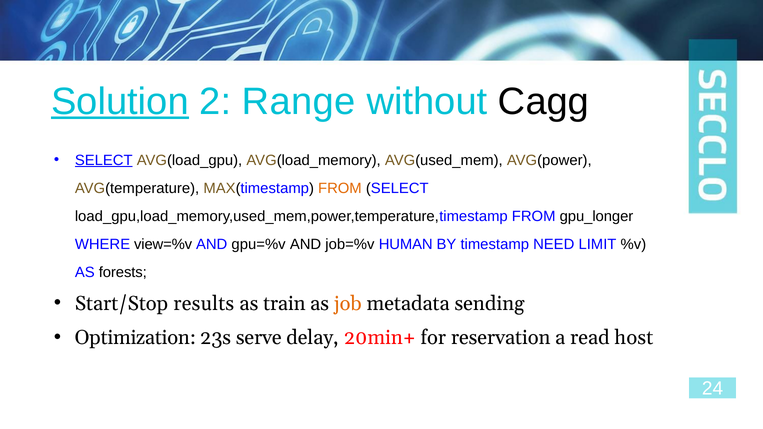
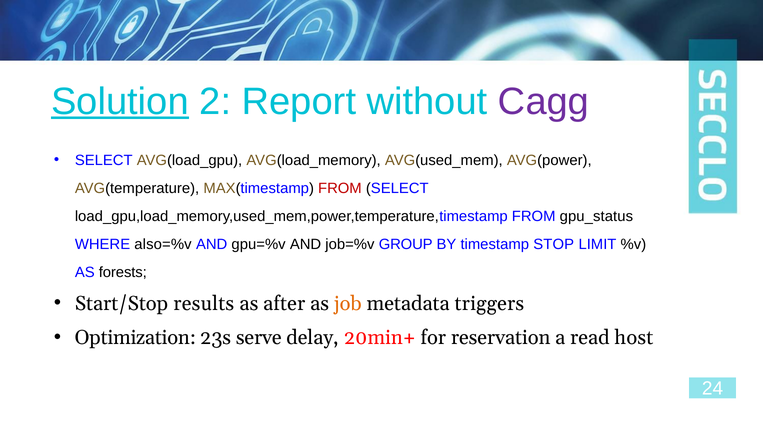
Range: Range -> Report (299, 102)
Cagg colour: black -> purple (544, 102)
SELECT underline: present -> none (104, 160)
FROM colour: orange -> red (340, 188)
gpu_longer: gpu_longer -> gpu_status (596, 216)
view=%v: view=%v -> also=%v (163, 244)
HUMAN: HUMAN -> GROUP (406, 244)
NEED: NEED -> STOP (554, 244)
train: train -> after (284, 304)
sending: sending -> triggers (489, 304)
